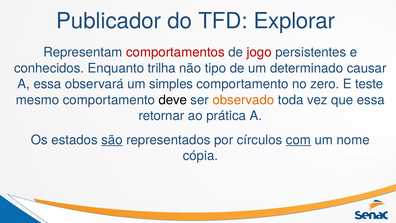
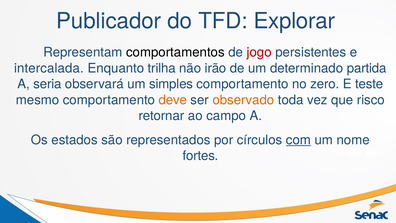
comportamentos colour: red -> black (175, 52)
conhecidos: conhecidos -> intercalada (49, 68)
tipo: tipo -> irão (216, 68)
causar: causar -> partida (367, 68)
A essa: essa -> seria (47, 84)
deve colour: black -> orange (173, 100)
que essa: essa -> risco (371, 100)
prática: prática -> campo (226, 116)
são underline: present -> none (112, 140)
cópia: cópia -> fortes (200, 156)
